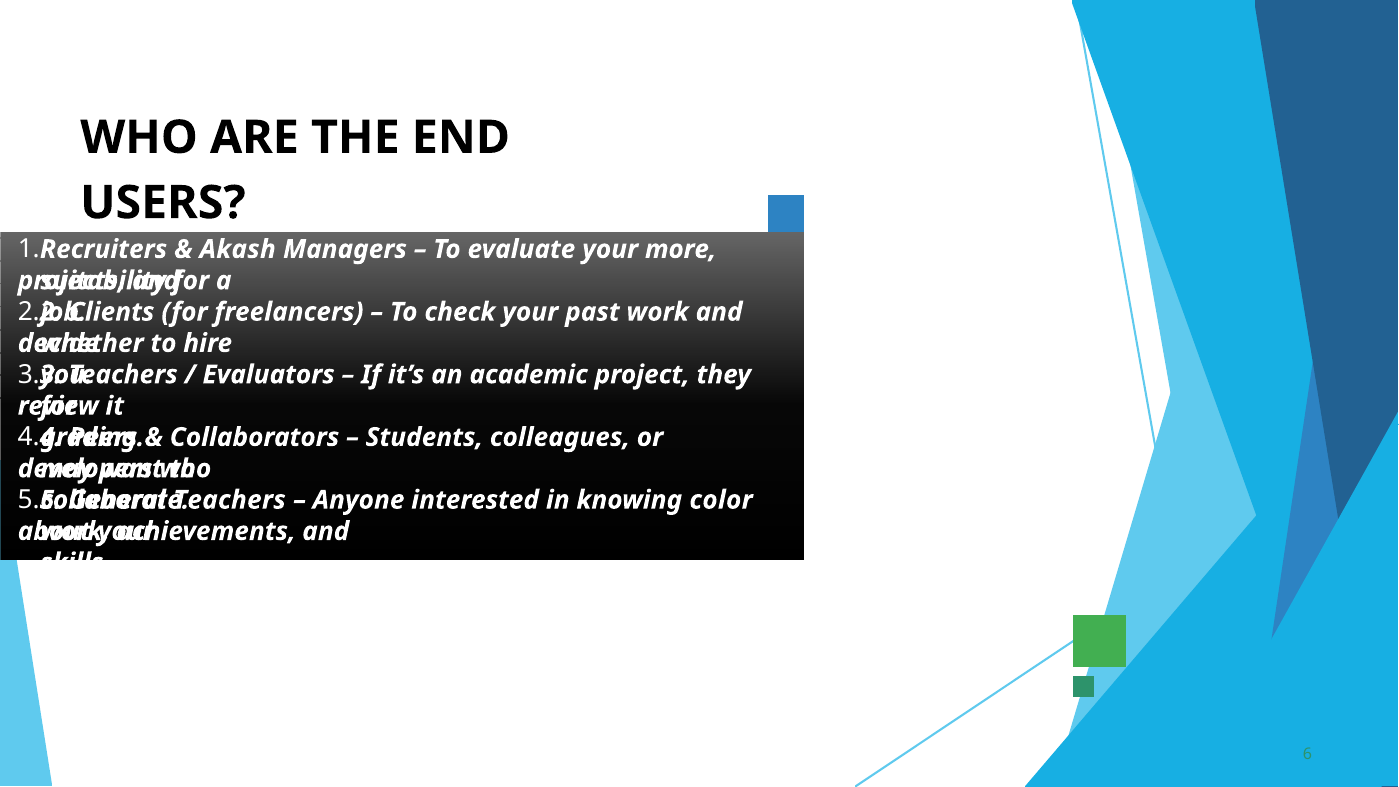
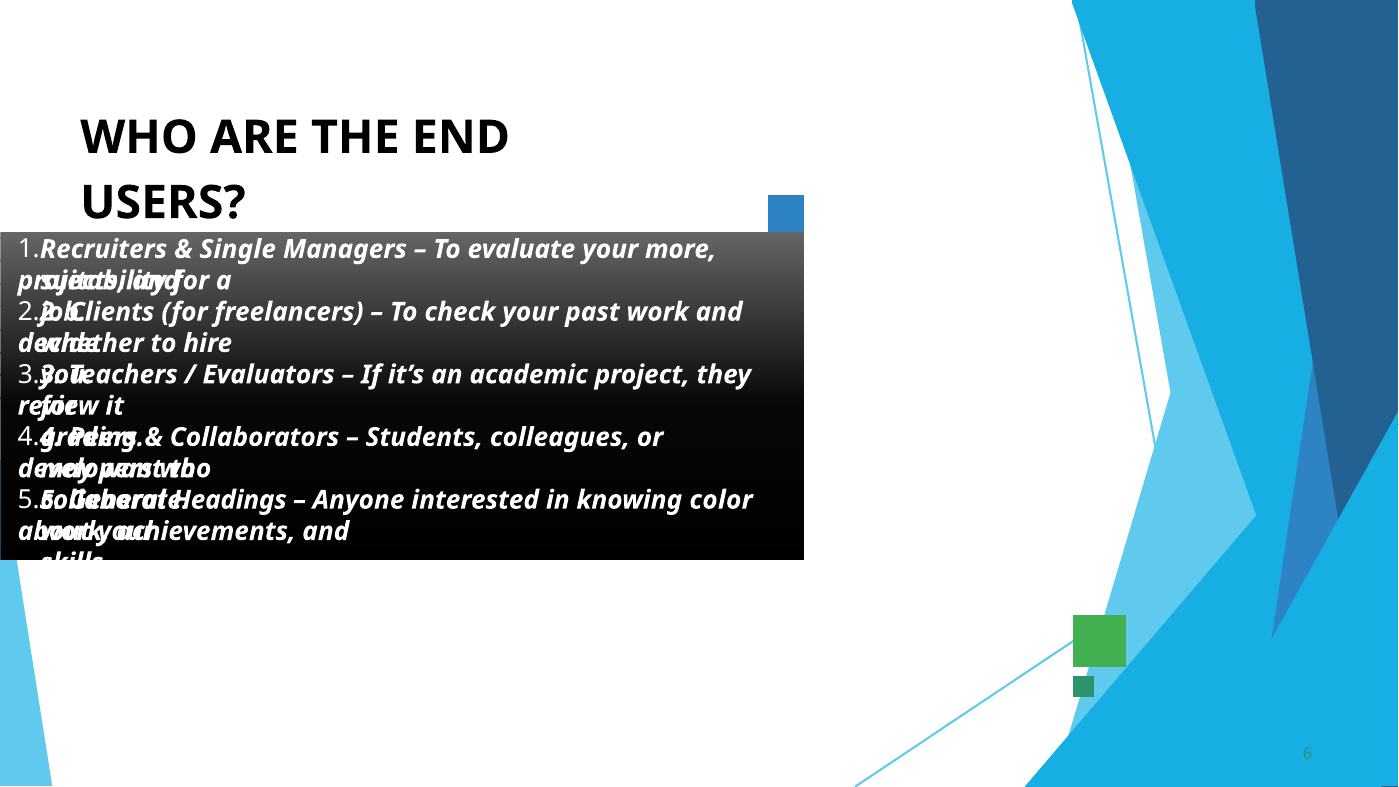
Akash: Akash -> Single (238, 249)
Teachers: Teachers -> Headings (230, 500)
